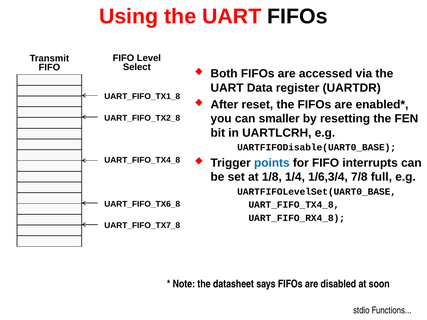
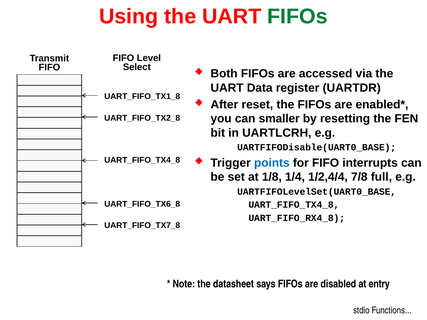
FIFOs colour: black -> green (298, 16)
1/6,3/4: 1/6,3/4 -> 1/2,4/4 (328, 177)
soon: soon -> entry (379, 284)
